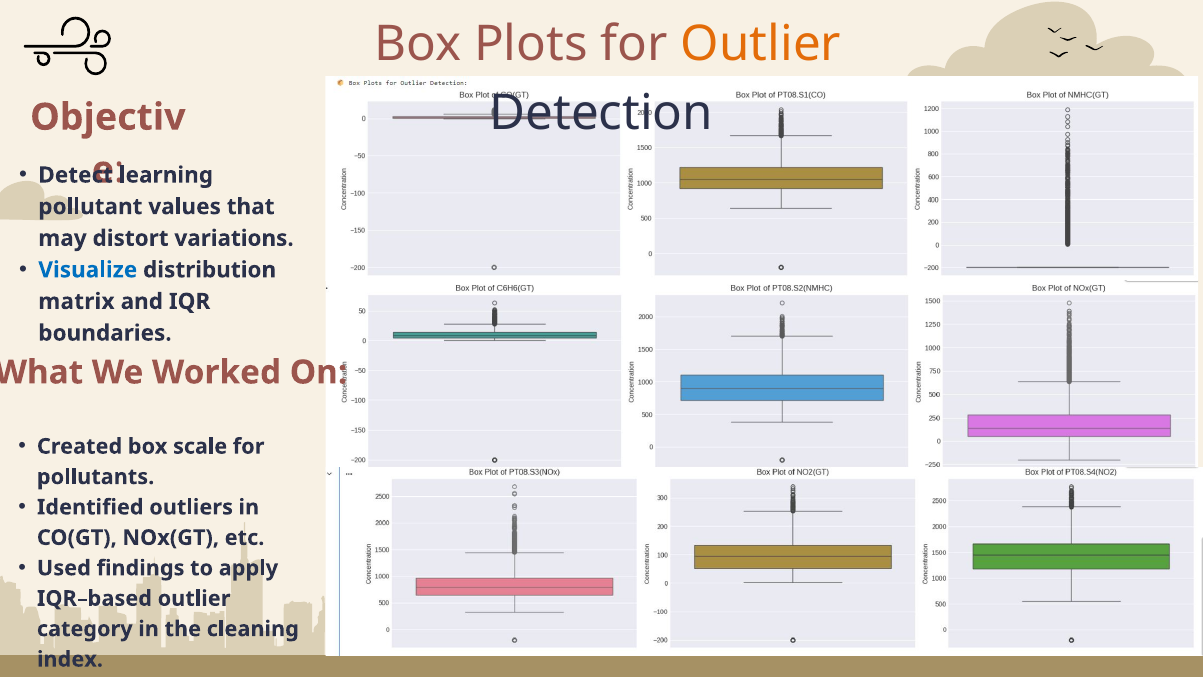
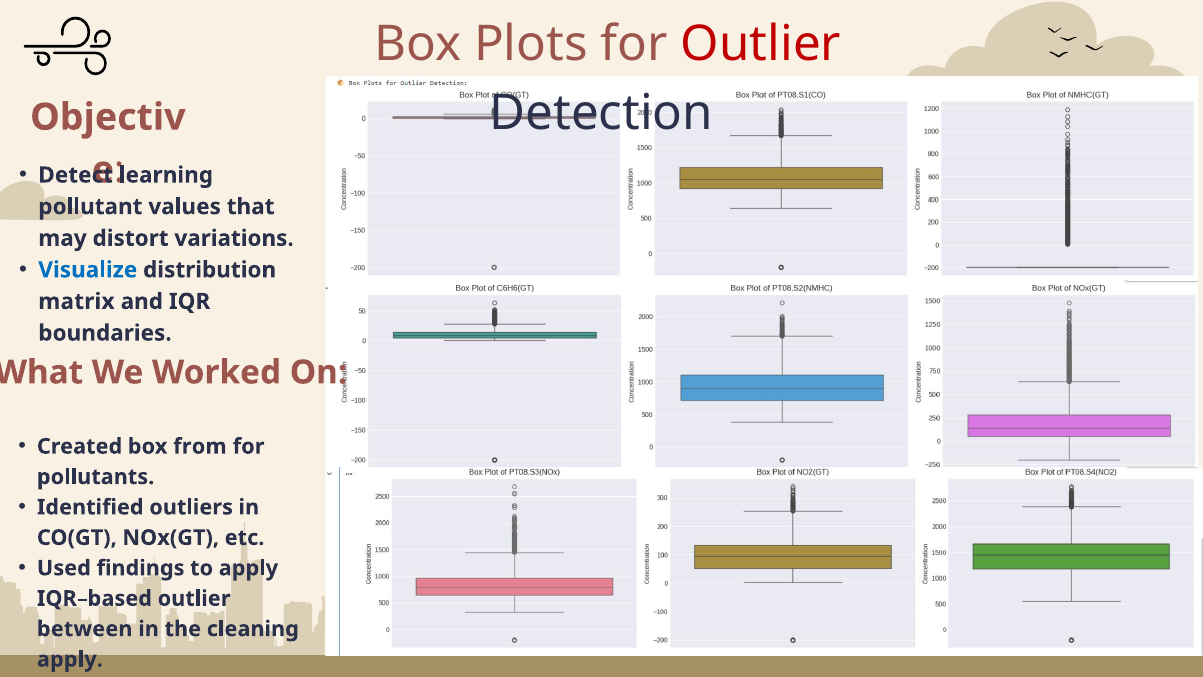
Outlier colour: orange -> red (761, 45)
scale: scale -> from (200, 446)
category: category -> between (85, 629)
index: index -> apply (70, 659)
